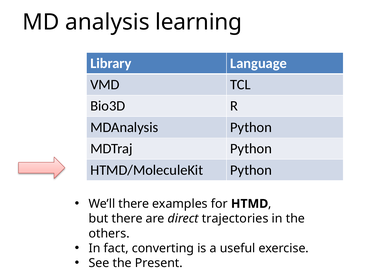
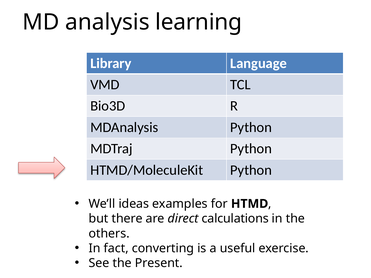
We’ll there: there -> ideas (134, 204)
trajectories: trajectories -> calculations (235, 219)
